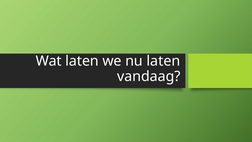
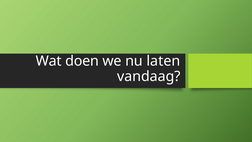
Wat laten: laten -> doen (82, 61)
